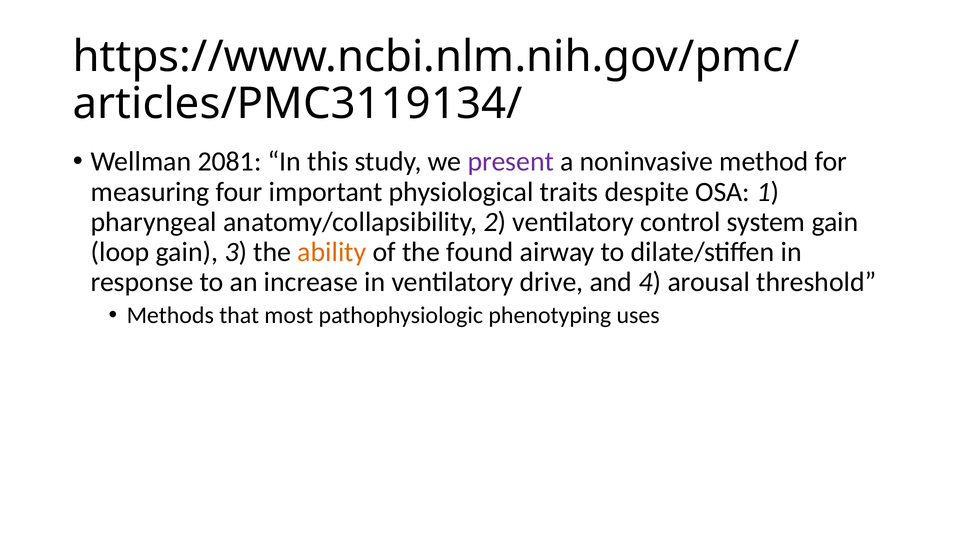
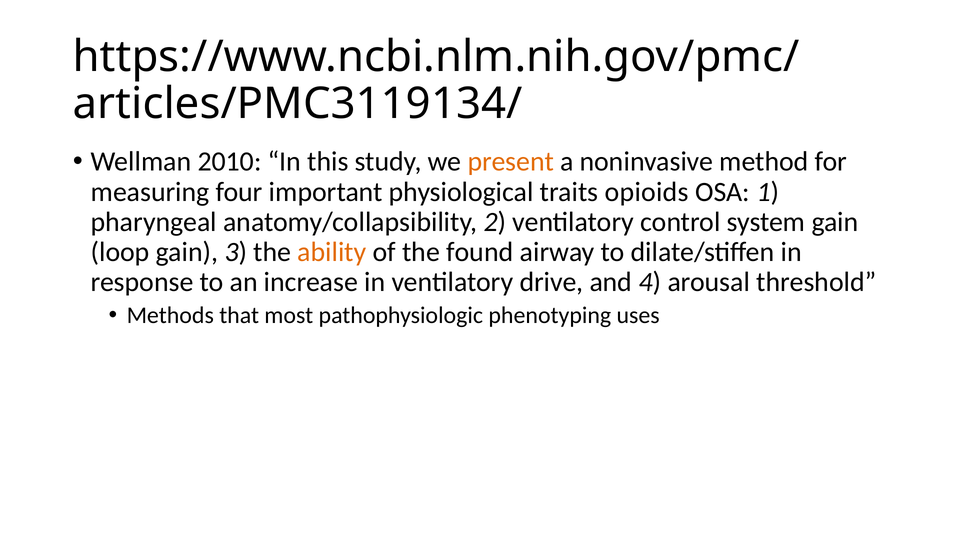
2081: 2081 -> 2010 (230, 162)
present colour: purple -> orange (511, 162)
despite: despite -> opioids (647, 192)
